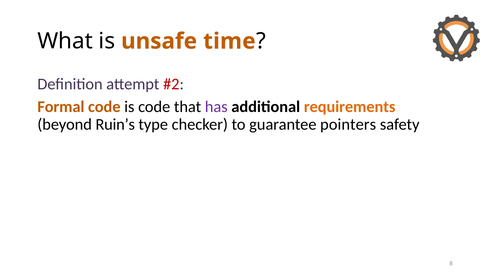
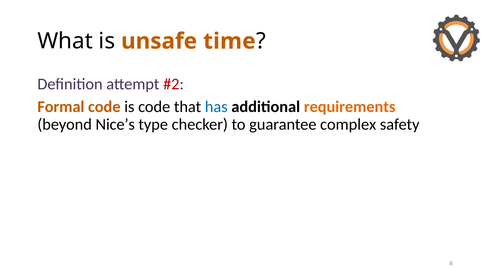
has colour: purple -> blue (216, 107)
Ruin’s: Ruin’s -> Nice’s (115, 124)
pointers: pointers -> complex (348, 124)
